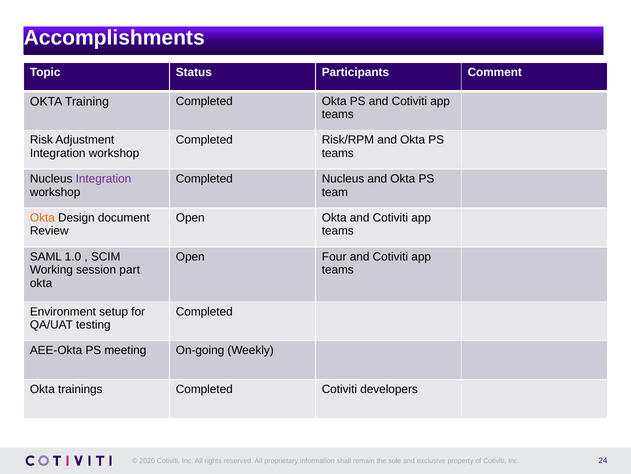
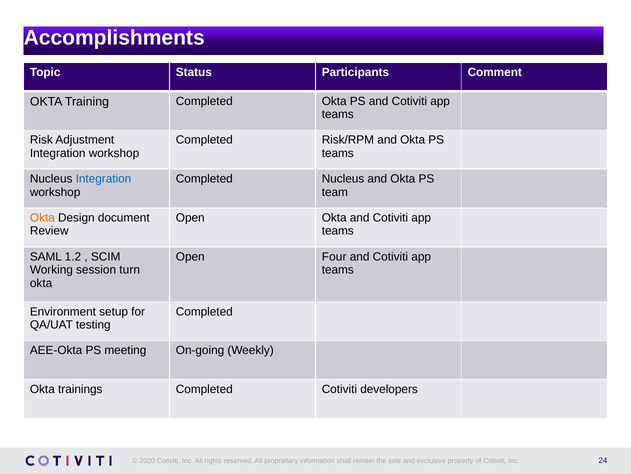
Integration colour: purple -> blue (103, 179)
1.0: 1.0 -> 1.2 (73, 256)
part: part -> turn (130, 270)
